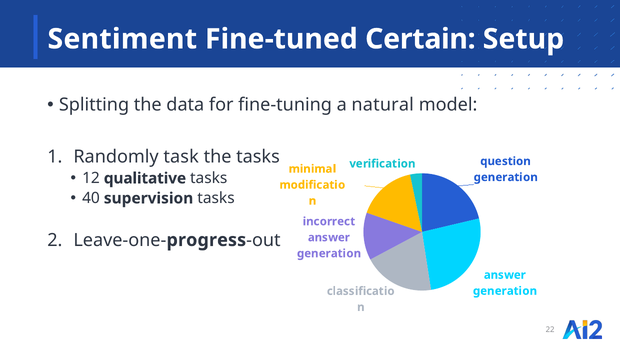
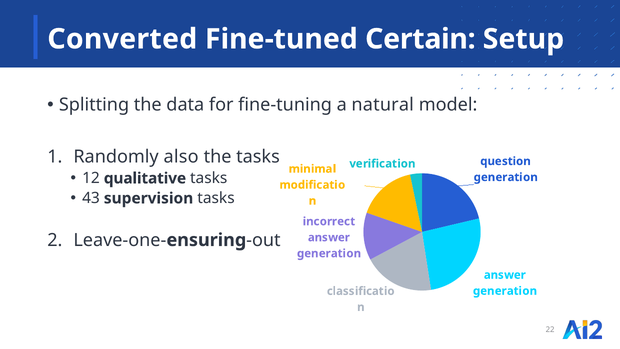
Sentiment: Sentiment -> Converted (122, 39)
task: task -> also (181, 157)
40: 40 -> 43 (91, 198)
progress: progress -> ensuring (206, 240)
